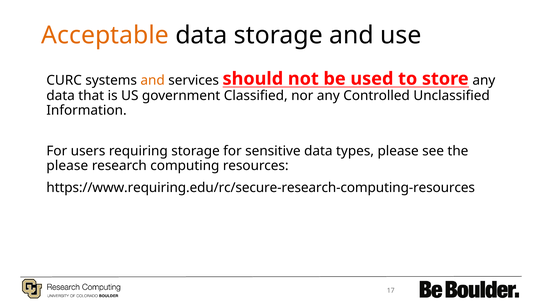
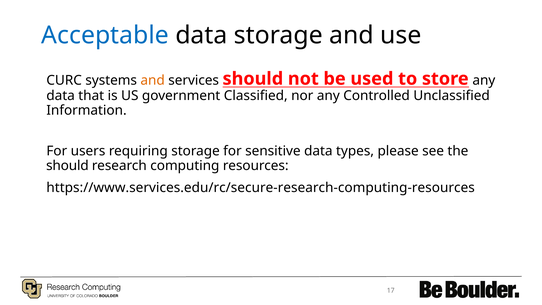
Acceptable colour: orange -> blue (105, 35)
please: please -> should (67, 166)
https://www.requiring.edu/rc/secure-research-computing-resources: https://www.requiring.edu/rc/secure-research-computing-resources -> https://www.services.edu/rc/secure-research-computing-resources (261, 187)
